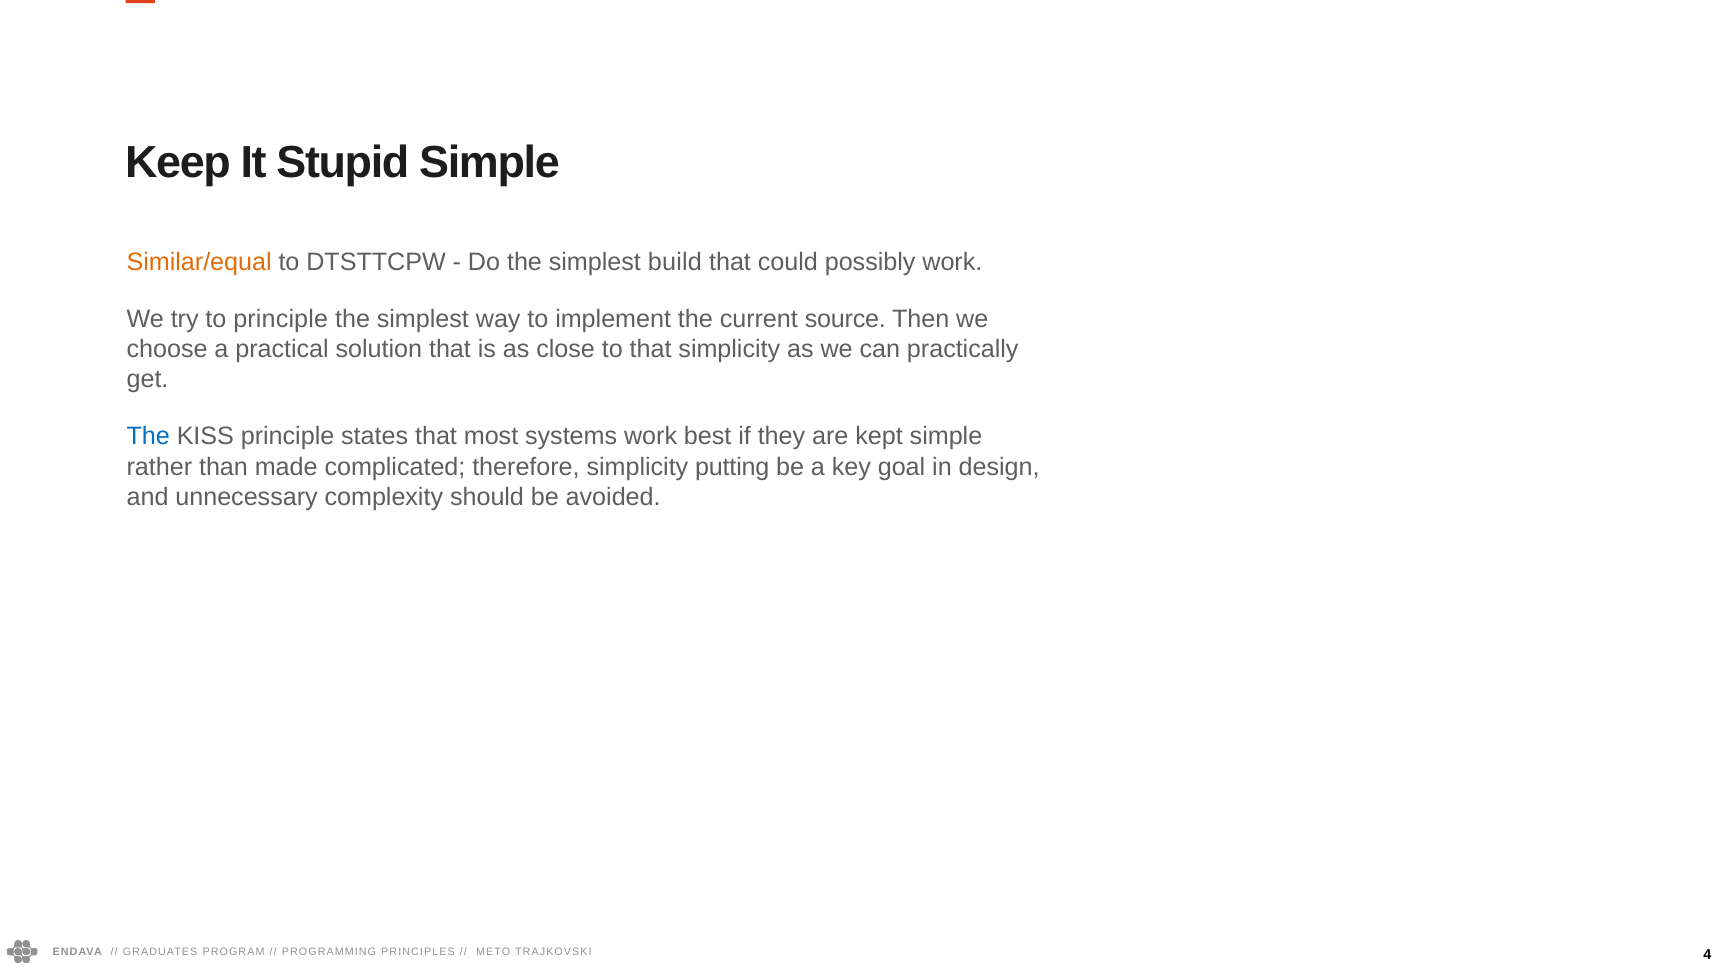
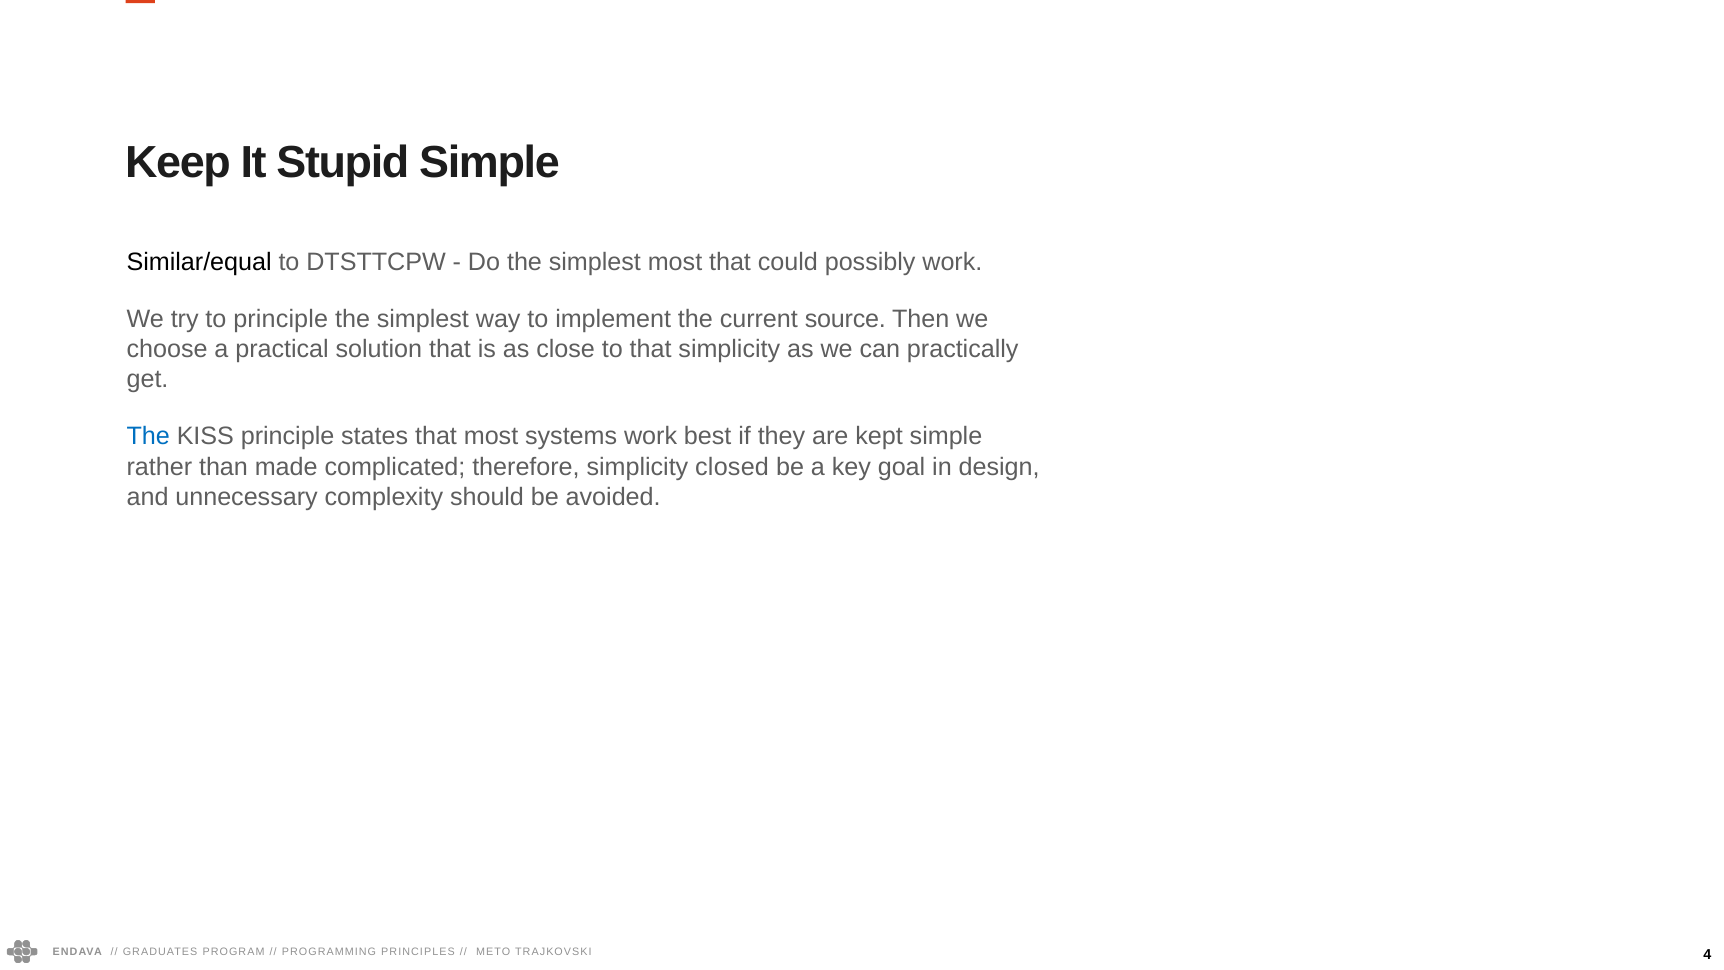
Similar/equal colour: orange -> black (199, 262)
simplest build: build -> most (675, 262)
putting: putting -> closed (732, 467)
